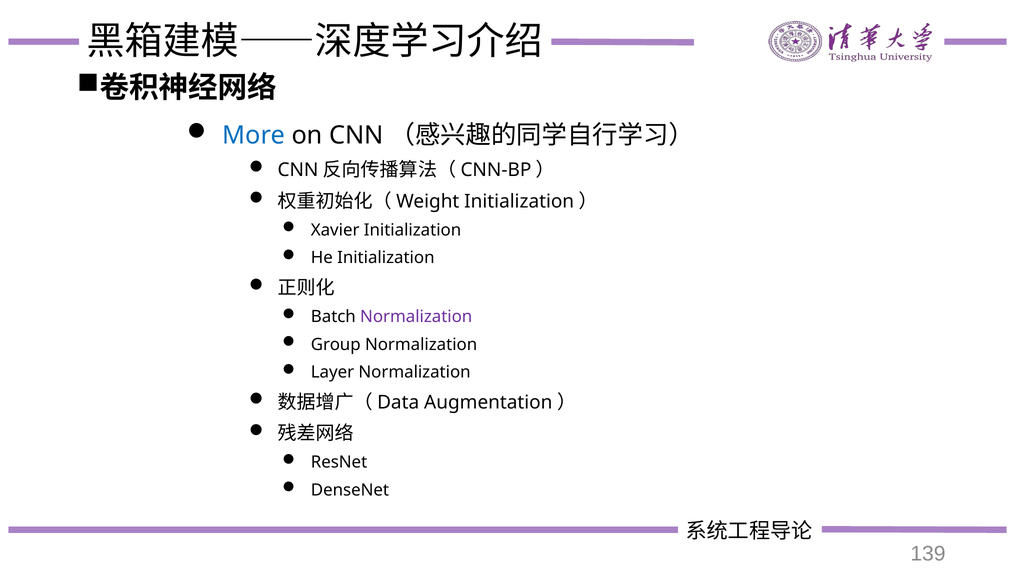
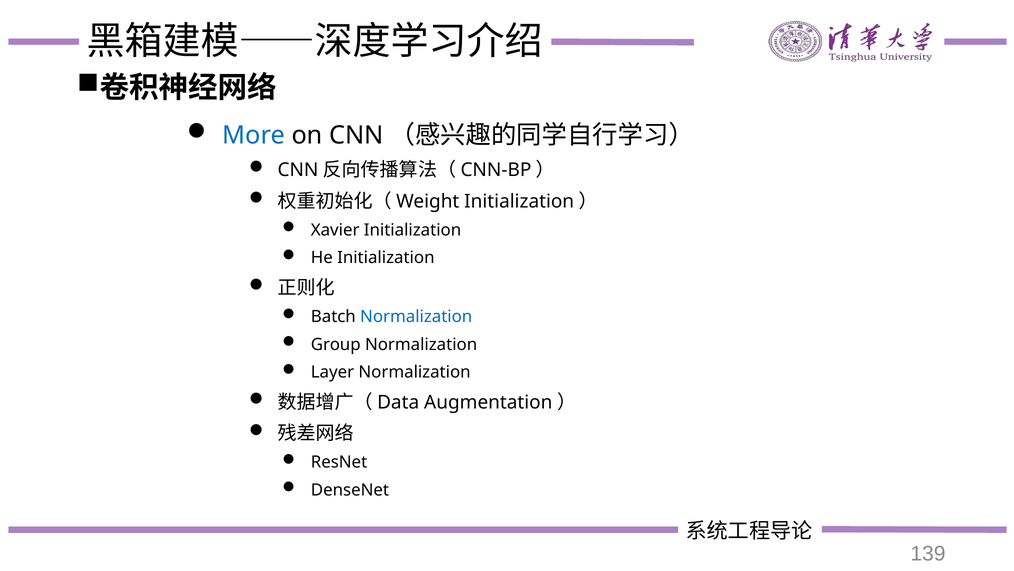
Normalization colour: purple -> blue (416, 316)
